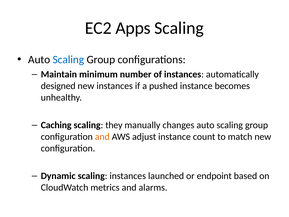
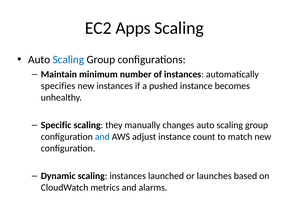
designed: designed -> specifies (58, 86)
Caching: Caching -> Specific (56, 125)
and colour: orange -> blue (102, 137)
endpoint: endpoint -> launches (214, 176)
